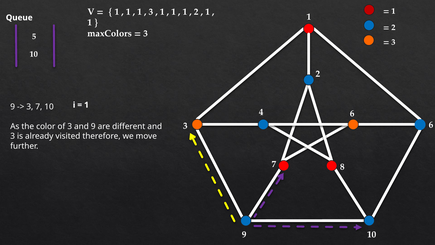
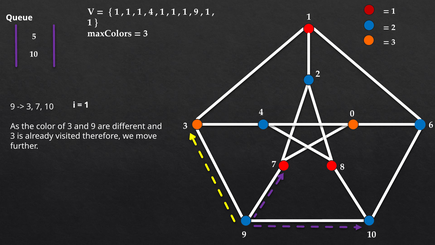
3: 3 -> 4 (151, 12)
2: 2 -> 9 (196, 12)
4 6: 6 -> 0 (352, 113)
